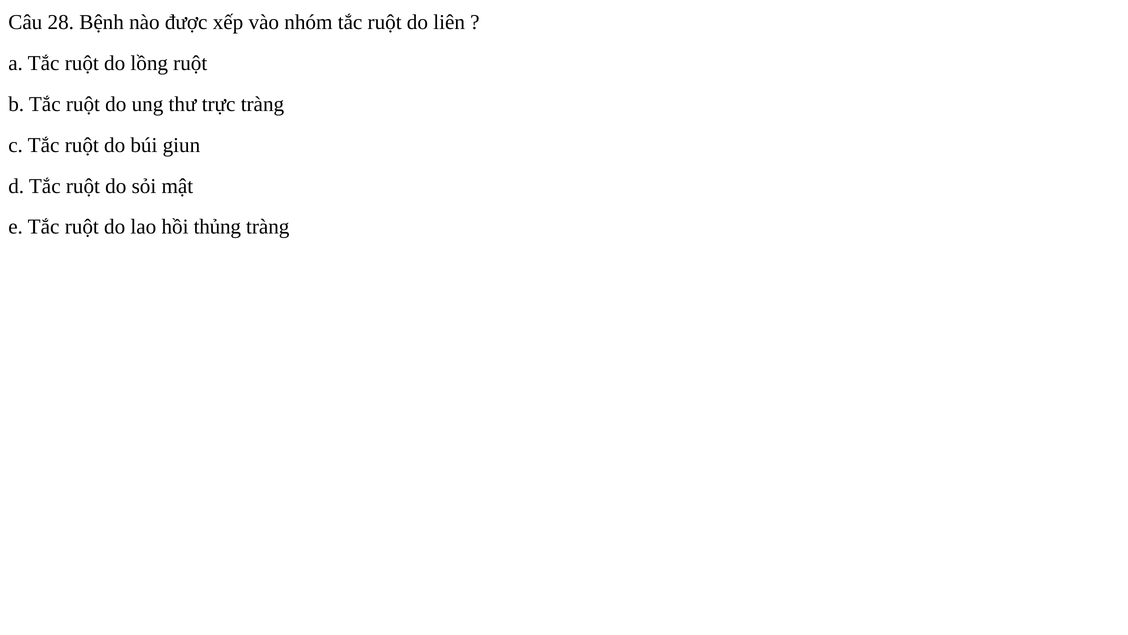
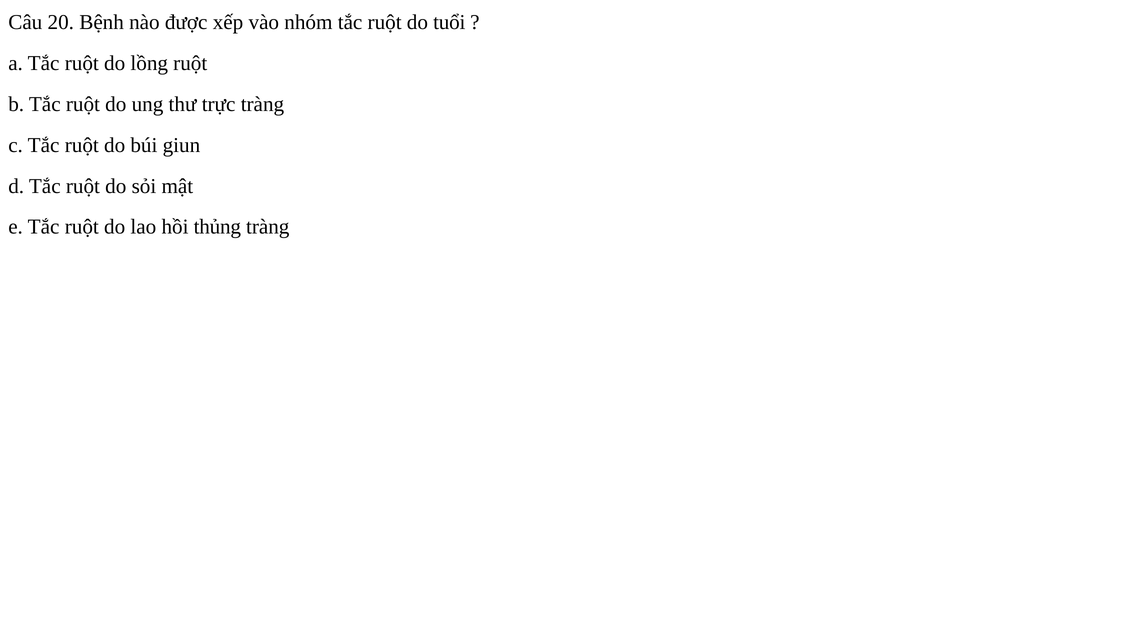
28: 28 -> 20 (61, 22)
liên: liên -> tuổi (449, 22)
